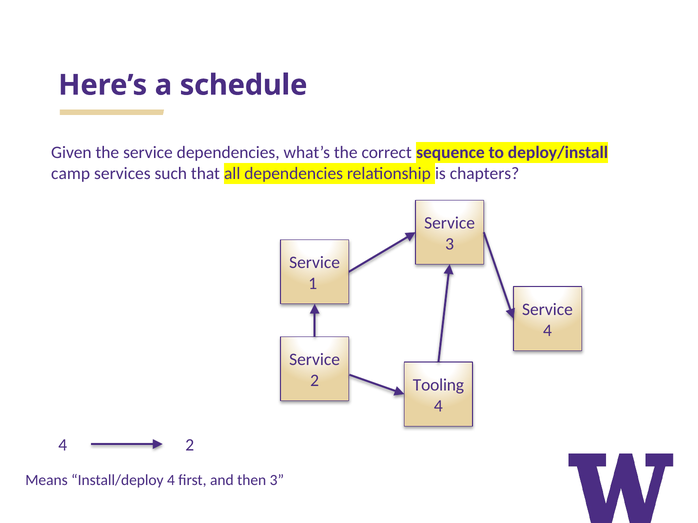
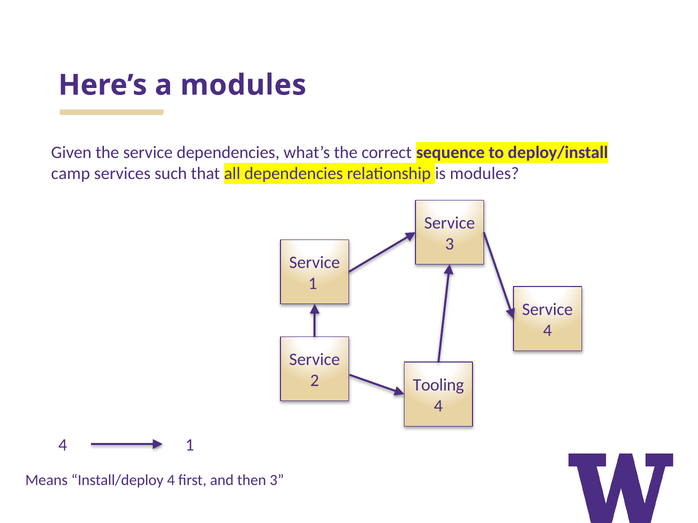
a schedule: schedule -> modules (243, 85)
is chapters: chapters -> modules (484, 174)
4 2: 2 -> 1 (190, 445)
